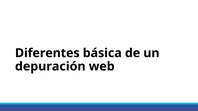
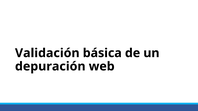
Diferentes: Diferentes -> Validación (47, 53)
